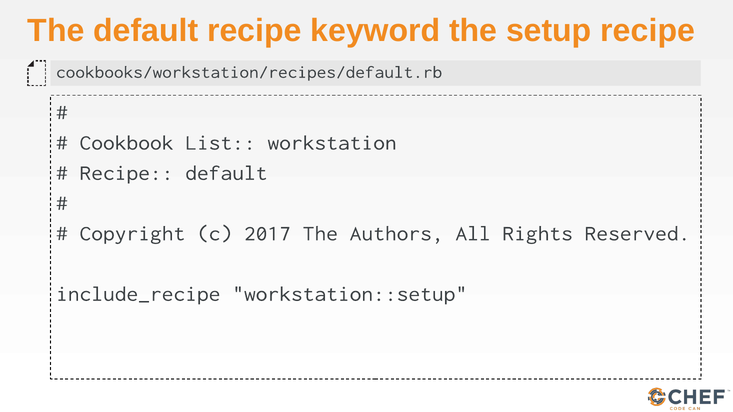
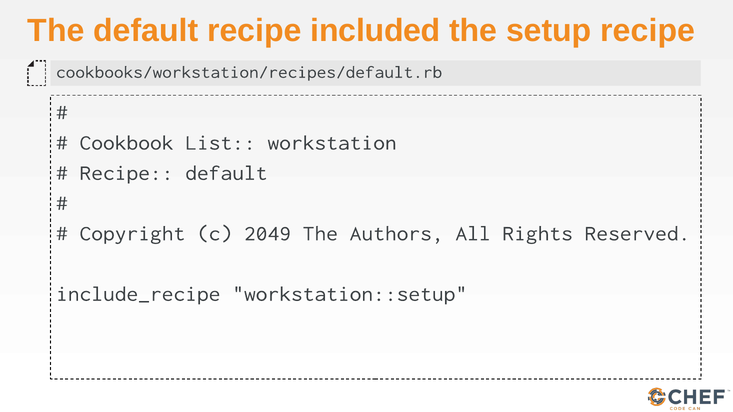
keyword: keyword -> included (375, 31)
2017: 2017 -> 2049 (267, 233)
